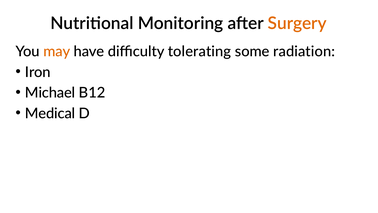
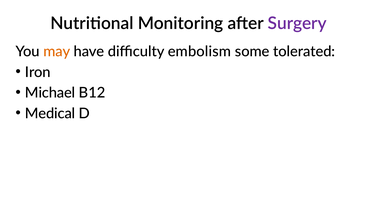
Surgery colour: orange -> purple (297, 23)
tolerating: tolerating -> embolism (199, 51)
radiation: radiation -> tolerated (304, 51)
